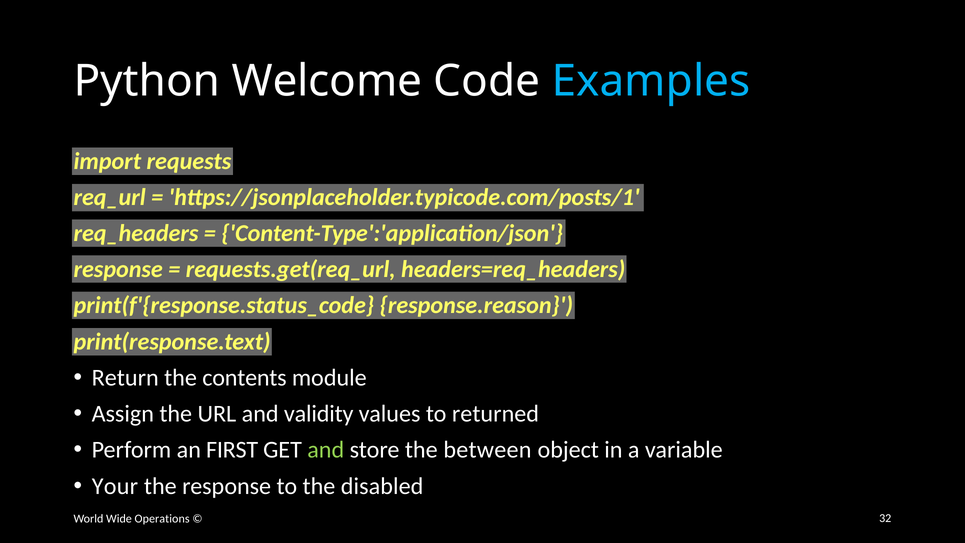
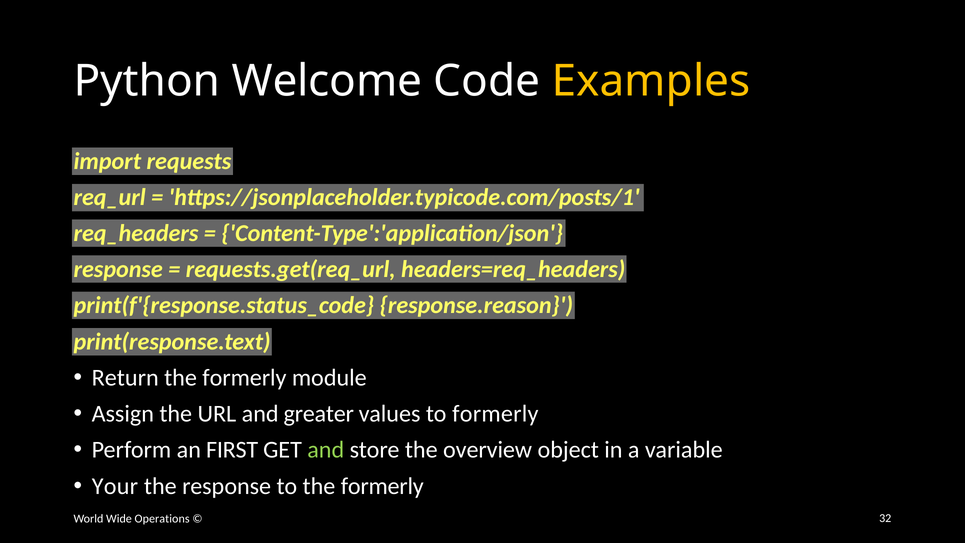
Examples colour: light blue -> yellow (651, 81)
contents: contents -> formerly (244, 378)
validity: validity -> greater (319, 414)
to returned: returned -> formerly (495, 414)
between: between -> overview (488, 450)
to the disabled: disabled -> formerly (382, 486)
